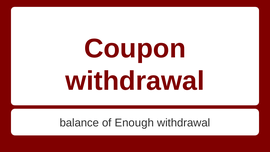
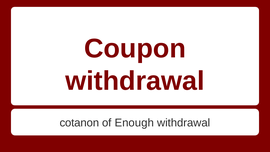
balance: balance -> cotanon (79, 123)
